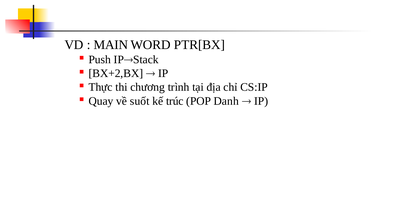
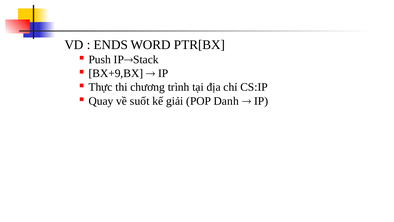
MAIN: MAIN -> ENDS (111, 45)
BX+2,BX: BX+2,BX -> BX+9,BX (116, 73)
trúc: trúc -> giải (175, 101)
